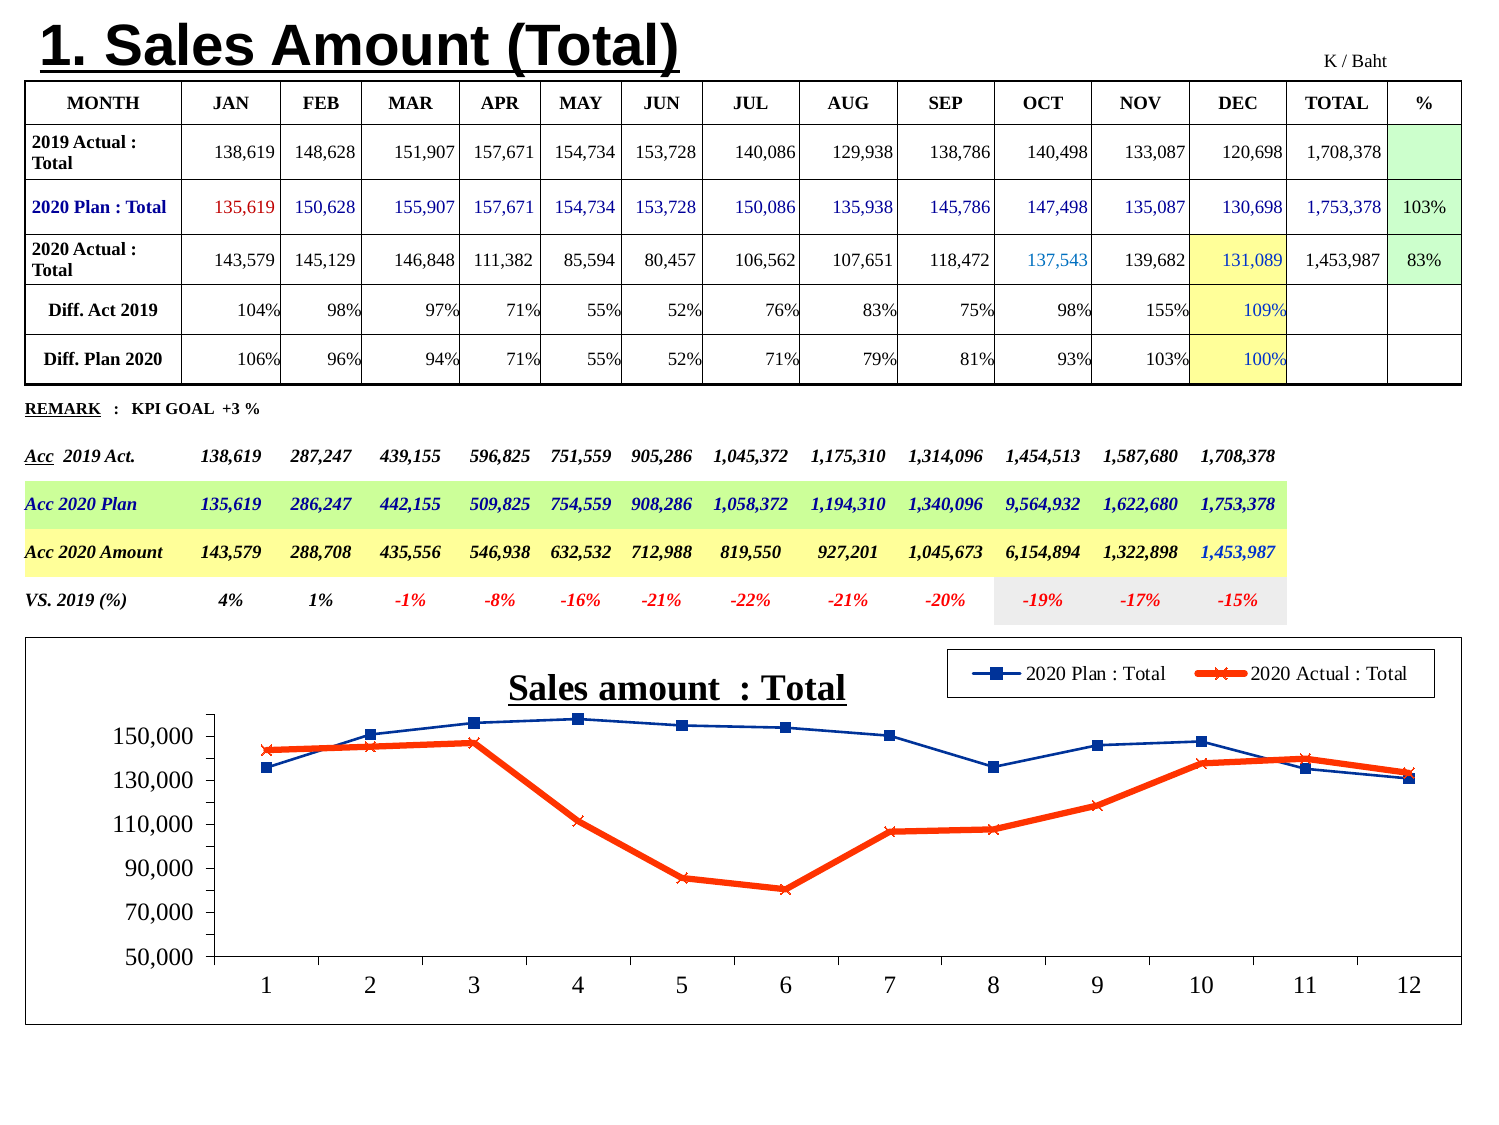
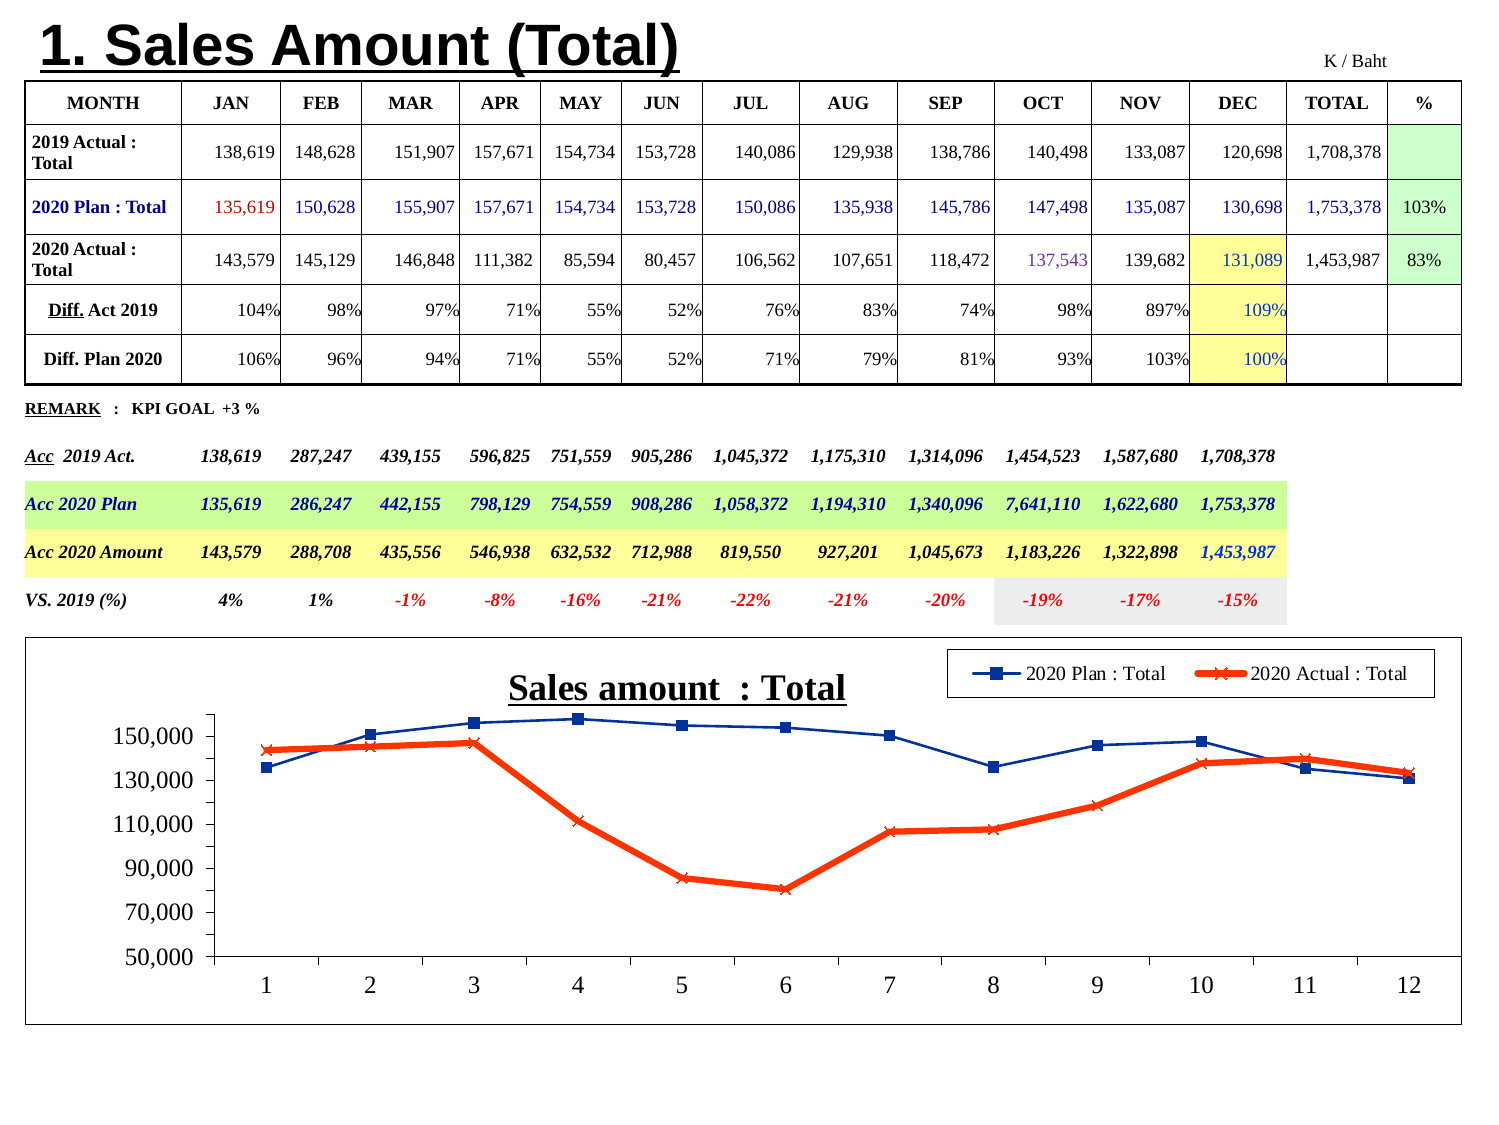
137,543 colour: blue -> purple (1058, 260)
Diff underline: none -> present (66, 310)
75%: 75% -> 74% (977, 310)
155%: 155% -> 897% (1168, 310)
1,454,513: 1,454,513 -> 1,454,523 (1043, 456)
509,825: 509,825 -> 798,129 (500, 504)
9,564,932: 9,564,932 -> 7,641,110 (1043, 504)
6,154,894: 6,154,894 -> 1,183,226 (1043, 552)
